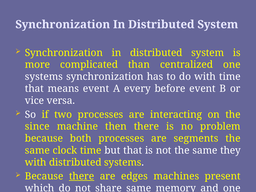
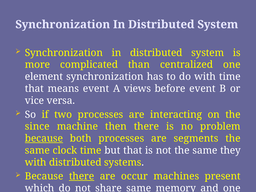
systems: systems -> element (44, 77)
every: every -> views (137, 89)
because underline: none -> present (44, 138)
edges: edges -> occur (134, 176)
